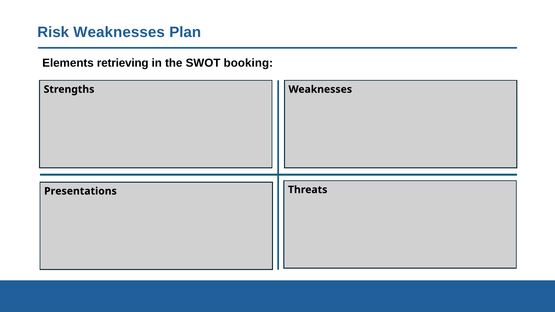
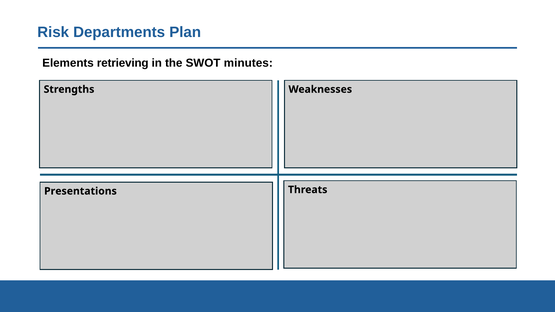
Risk Weaknesses: Weaknesses -> Departments (119, 32)
booking: booking -> minutes (248, 63)
